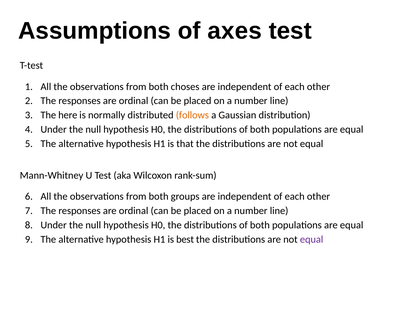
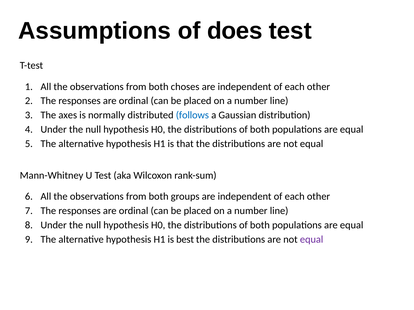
axes: axes -> does (235, 31)
here: here -> axes (68, 115)
follows colour: orange -> blue (192, 115)
